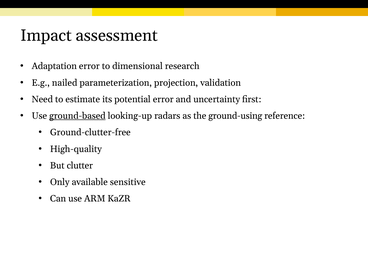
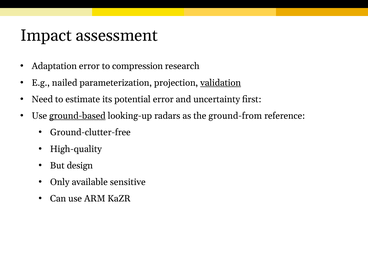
dimensional: dimensional -> compression (138, 66)
validation underline: none -> present (221, 83)
ground-using: ground-using -> ground-from (235, 116)
clutter: clutter -> design (80, 166)
